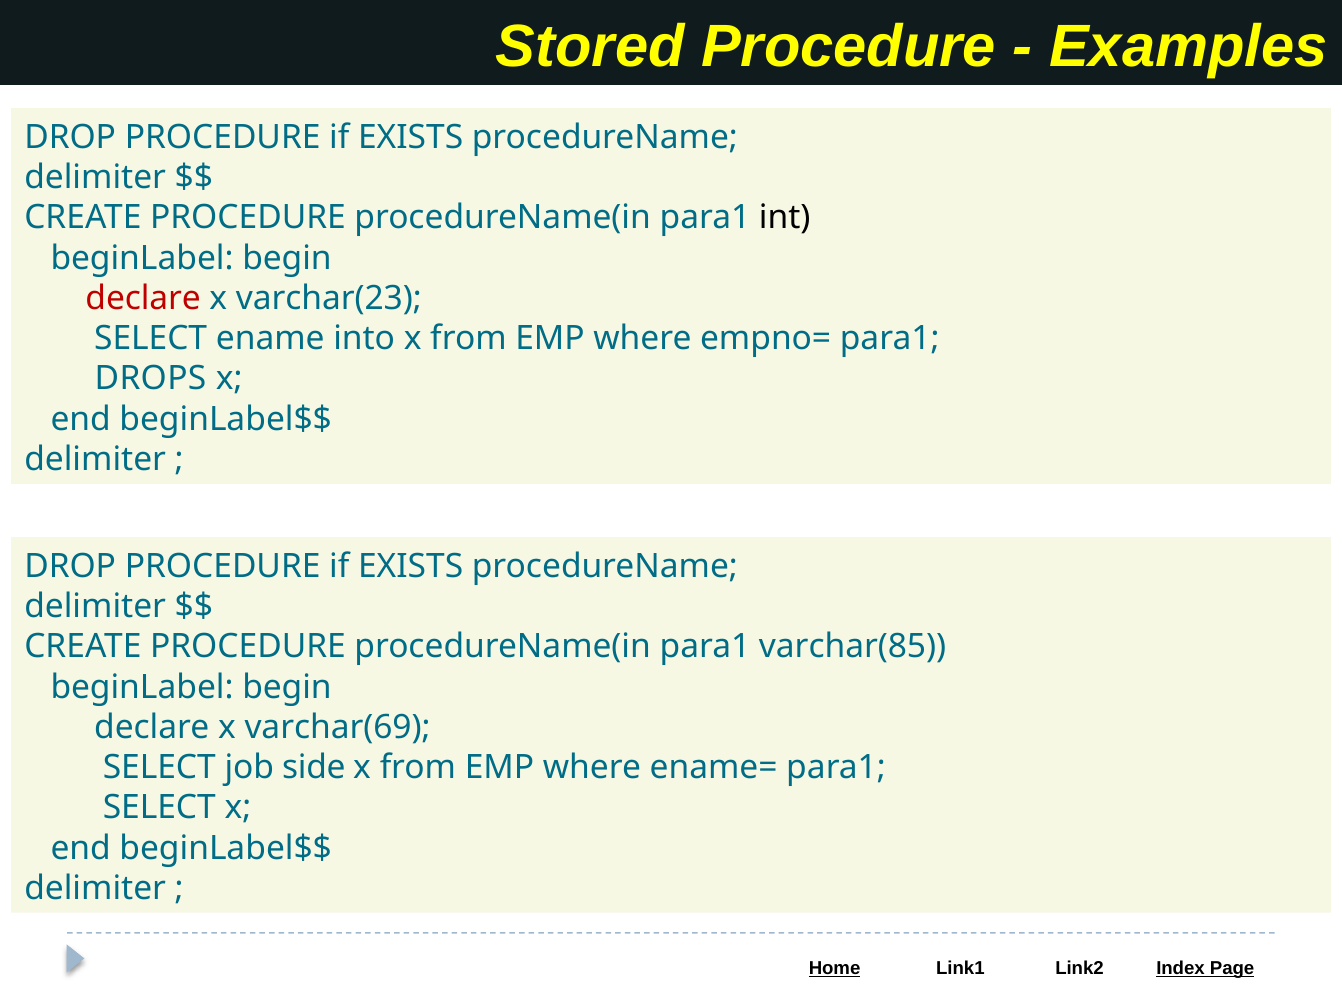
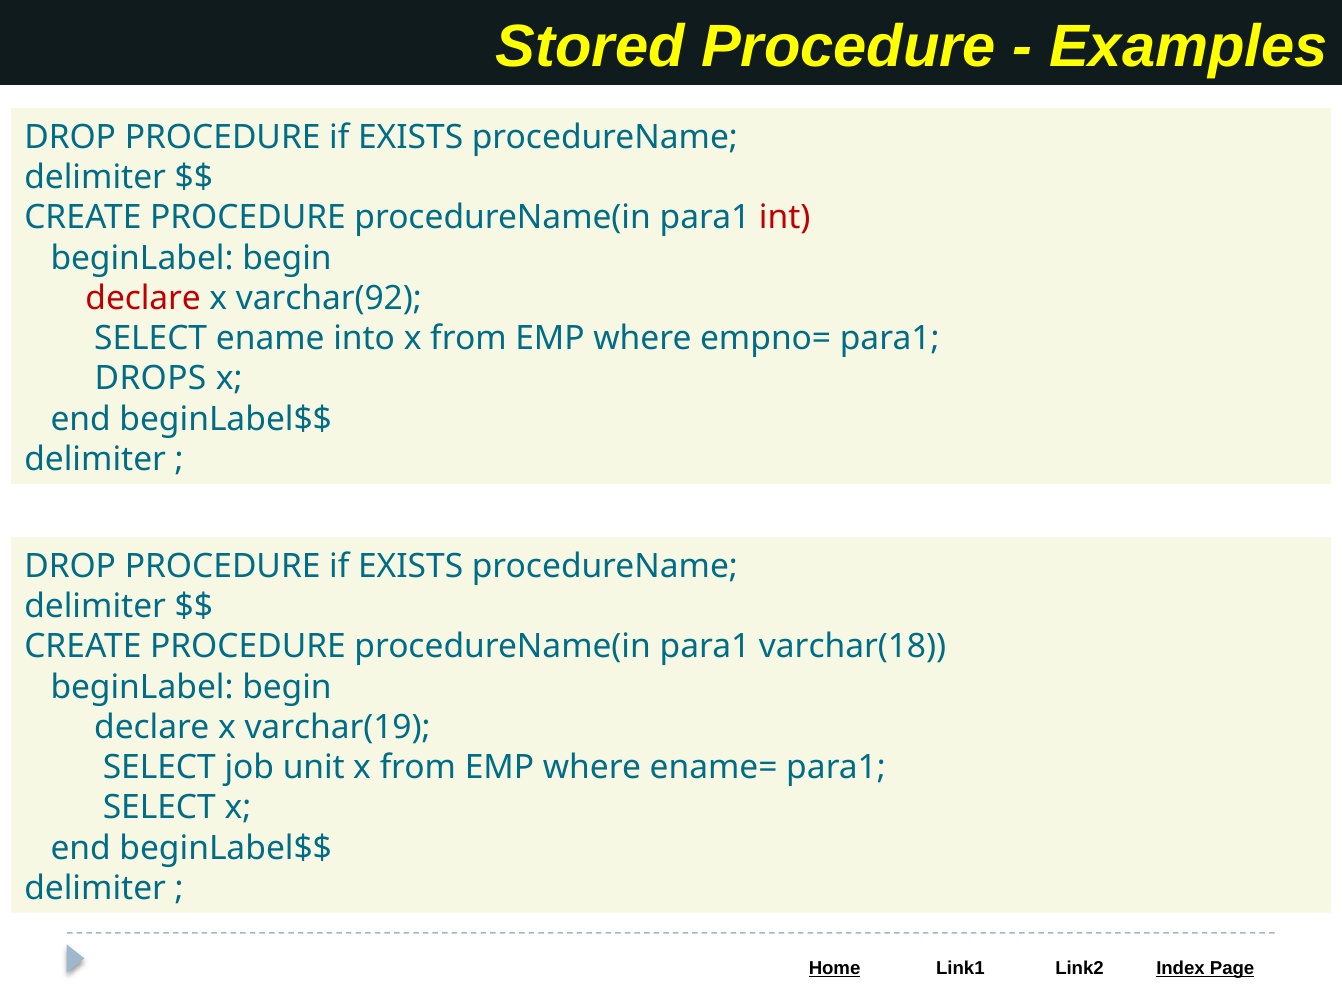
int colour: black -> red (785, 218)
varchar(23: varchar(23 -> varchar(92 (329, 298)
varchar(85: varchar(85 -> varchar(18 (853, 646)
varchar(69: varchar(69 -> varchar(19 (338, 727)
side: side -> unit (314, 767)
